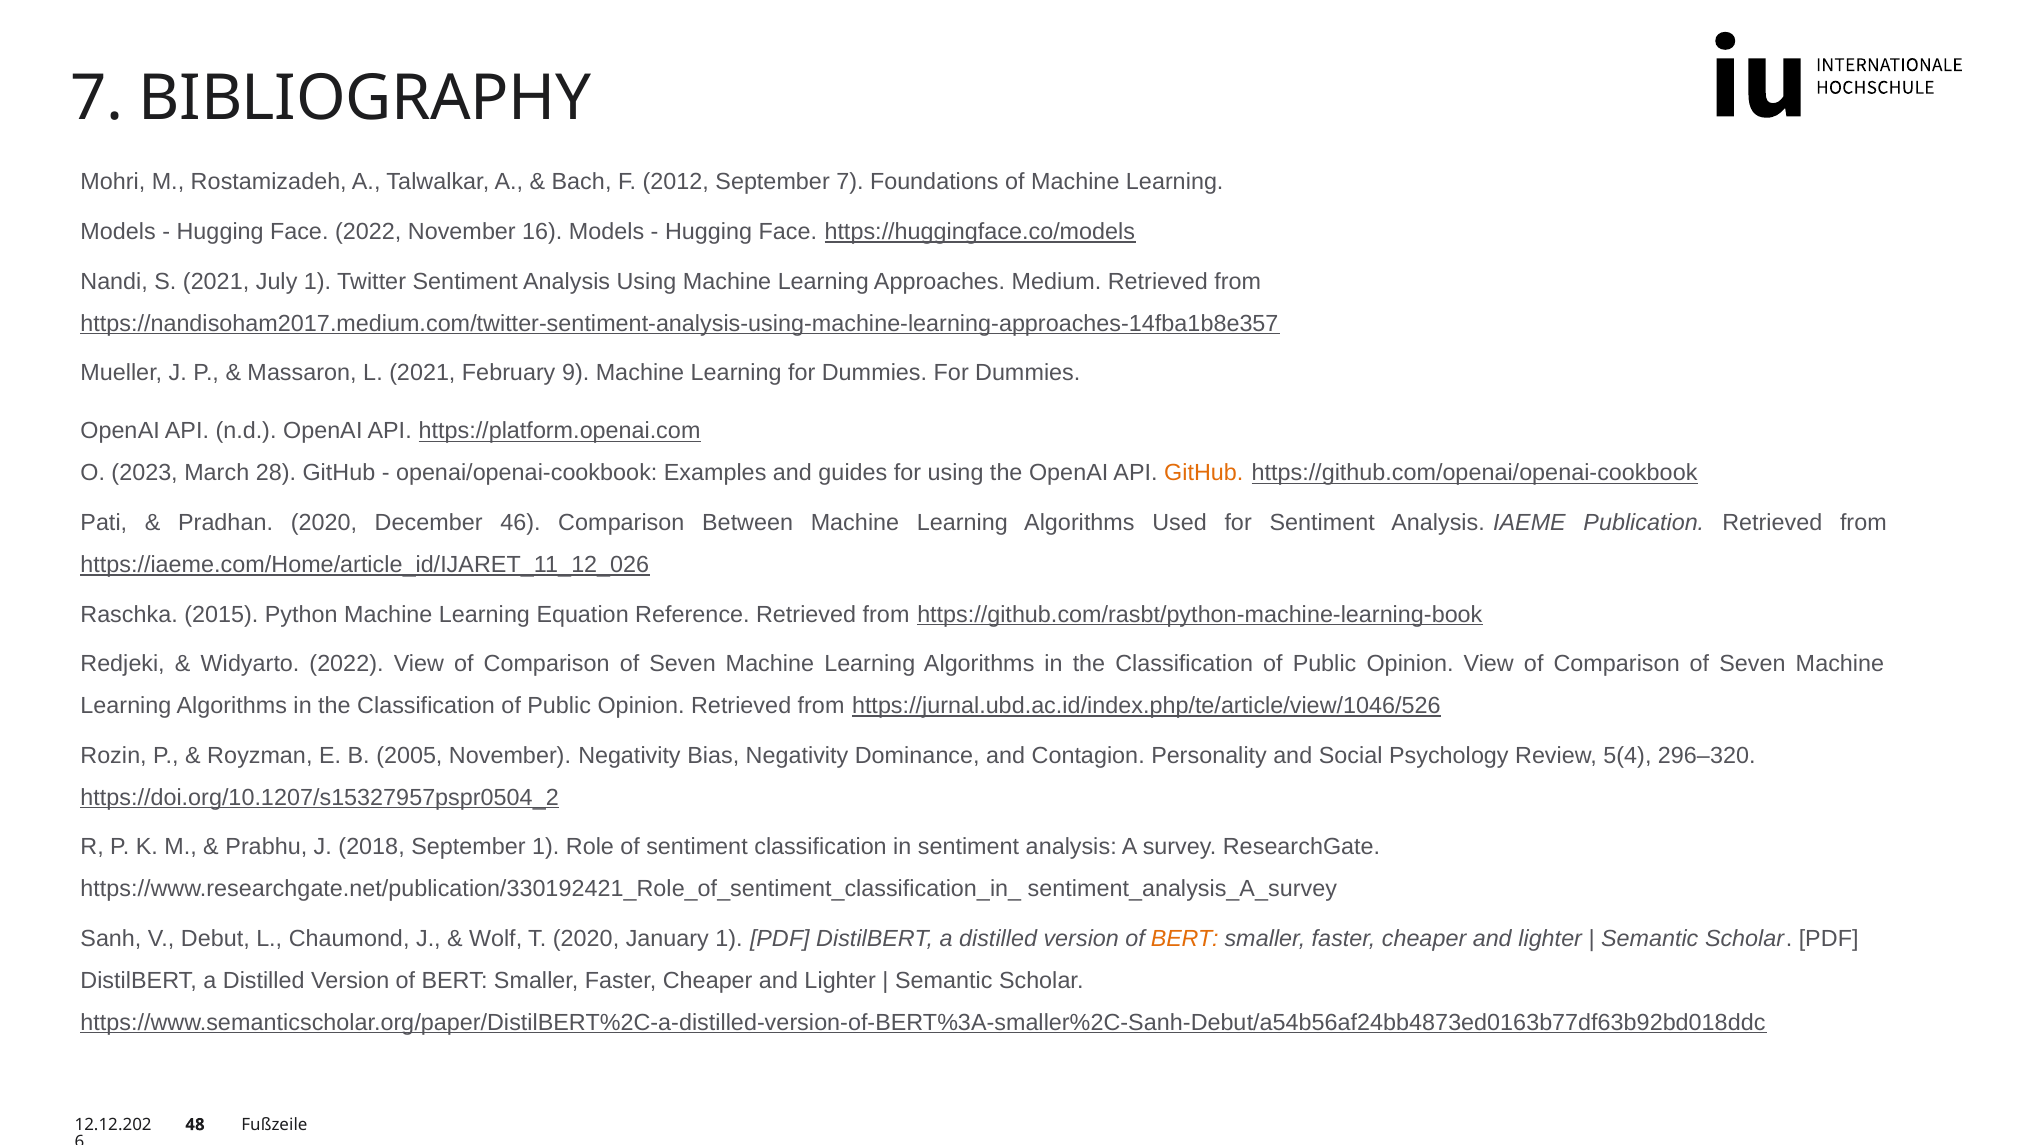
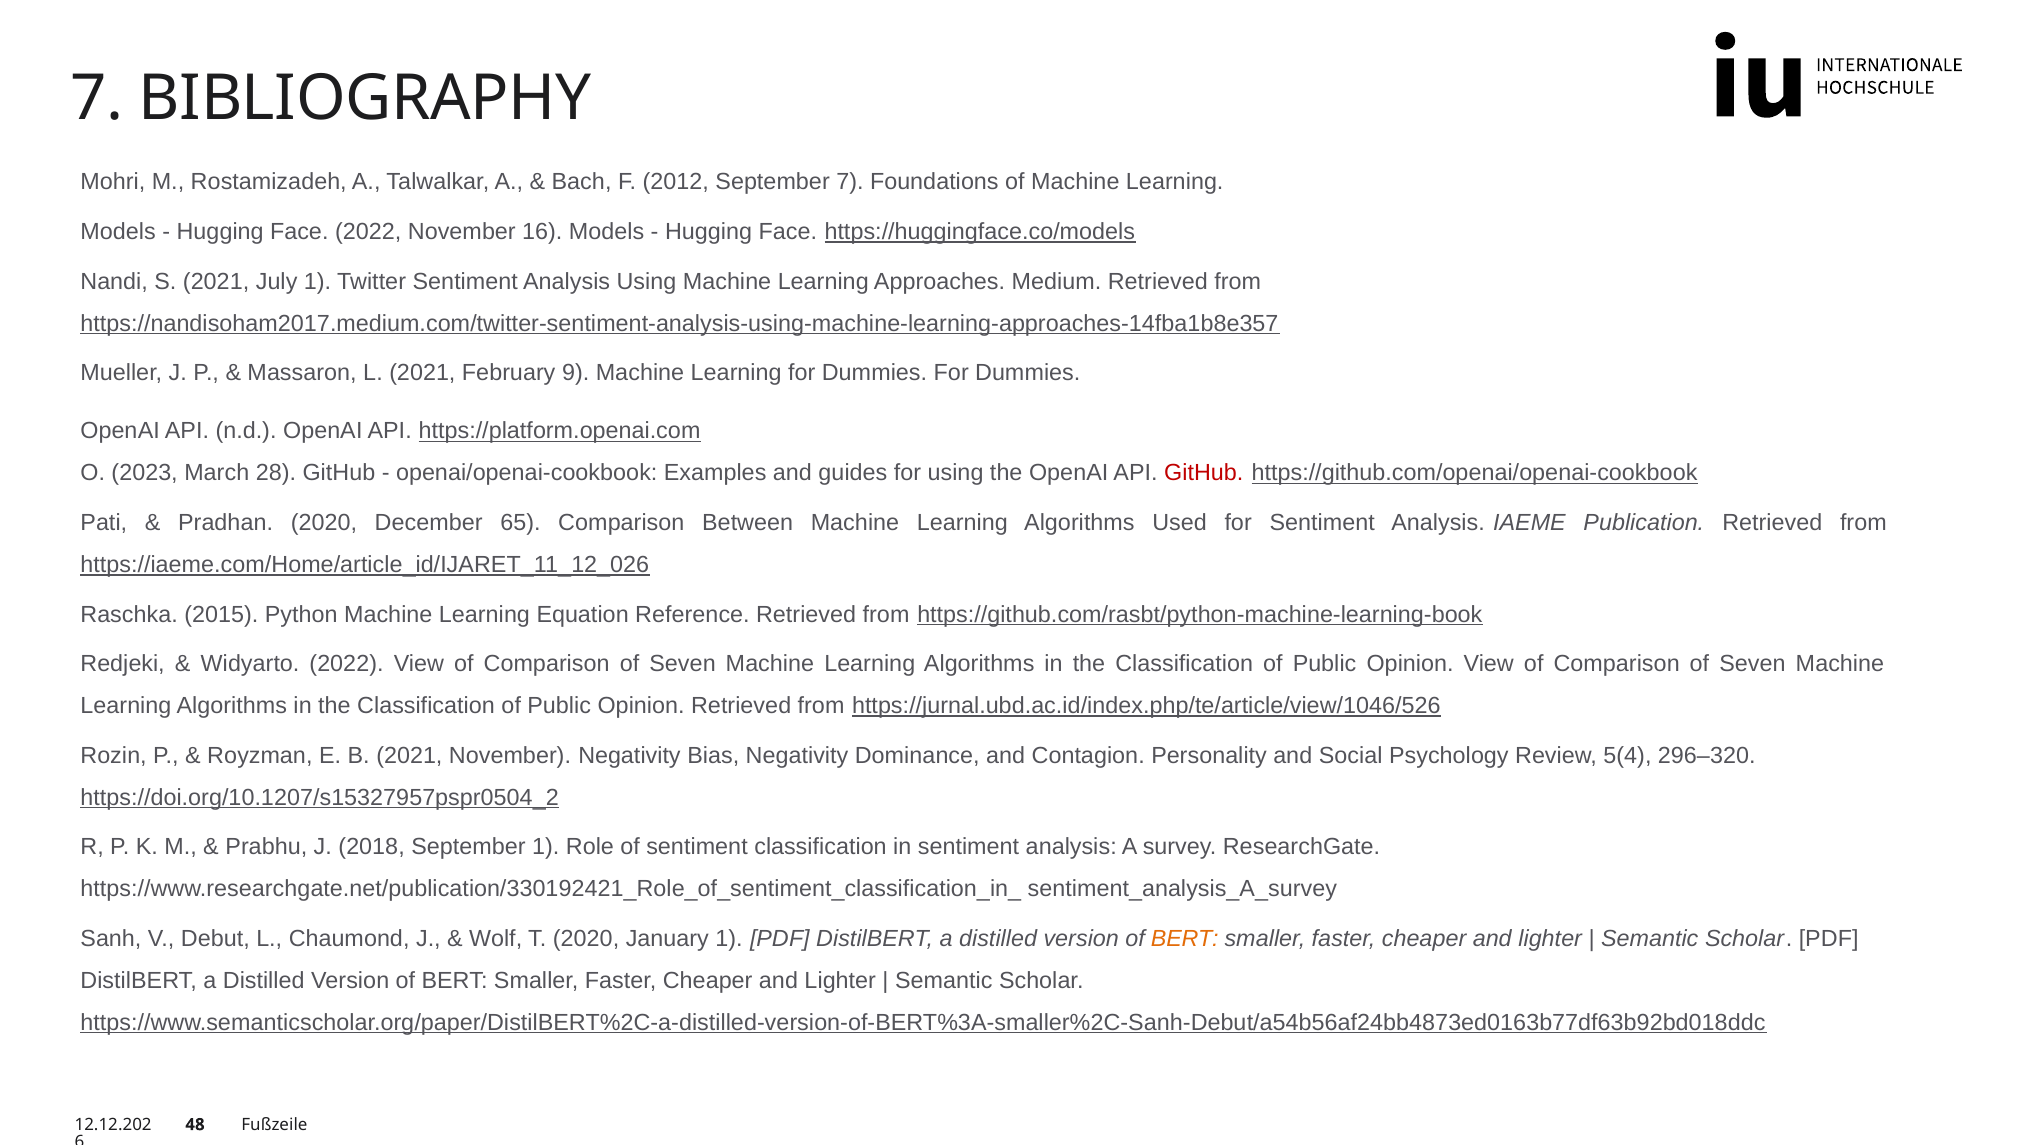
GitHub colour: orange -> red (1204, 473)
46: 46 -> 65 (520, 523)
B 2005: 2005 -> 2021 (409, 756)
